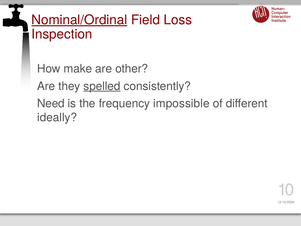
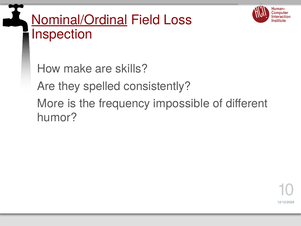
other: other -> skills (132, 69)
spelled underline: present -> none (102, 86)
Need: Need -> More (51, 103)
ideally: ideally -> humor (57, 117)
